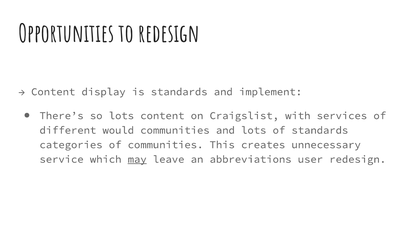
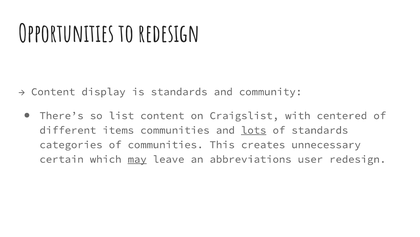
implement: implement -> community (271, 91)
so lots: lots -> list (121, 115)
services: services -> centered (342, 115)
would: would -> items (118, 130)
lots underline: none -> present (254, 130)
service: service -> certain (62, 159)
